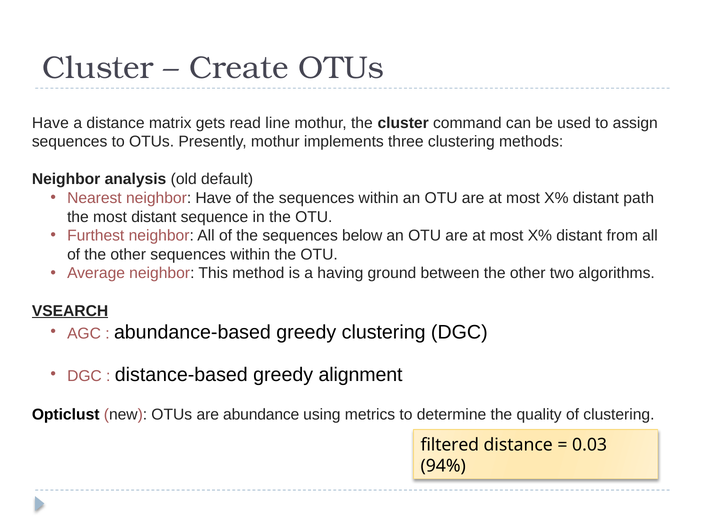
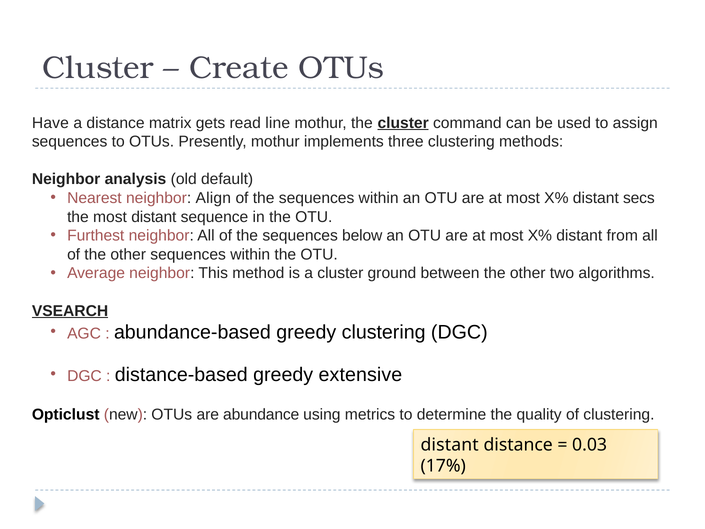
cluster underline: none -> present (403, 123)
neighbor Have: Have -> Align (213, 198)
path: path -> secs (639, 198)
a having: having -> cluster (340, 273)
alignment: alignment -> extensive (360, 374)
filtered: filtered -> distant (450, 445)
94%: 94% -> 17% (443, 466)
